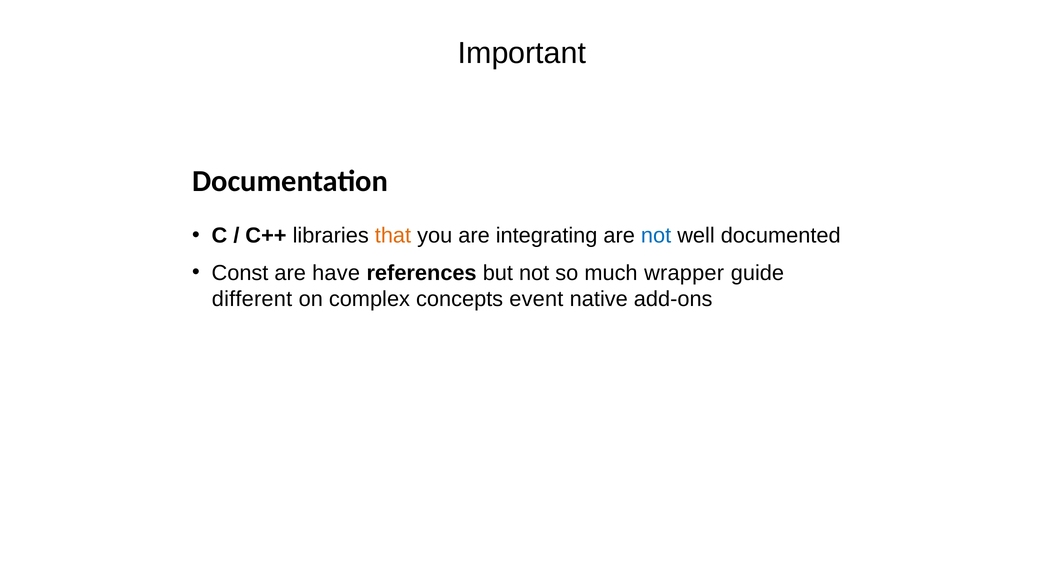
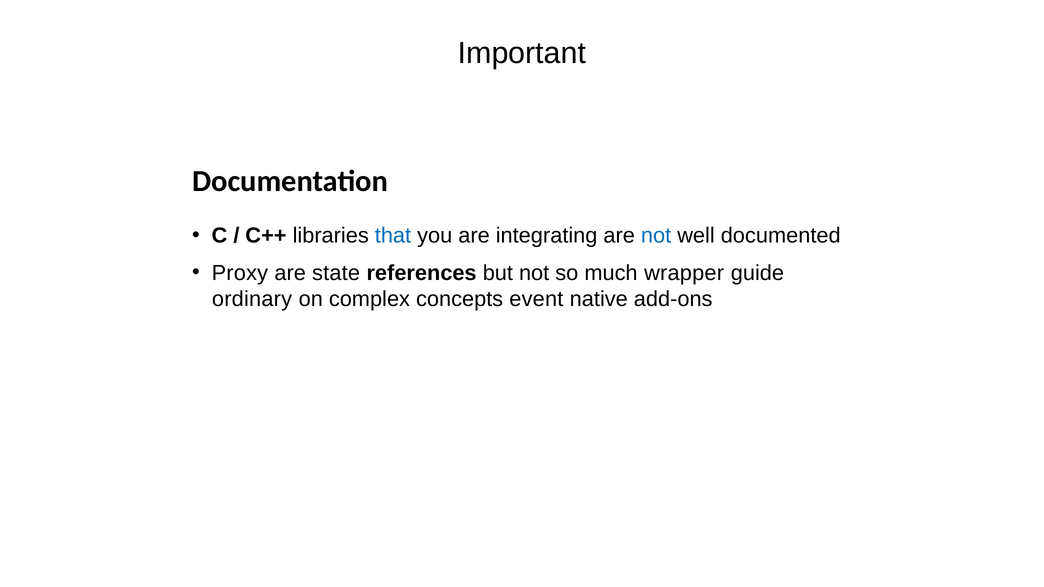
that colour: orange -> blue (393, 236)
Const: Const -> Proxy (240, 273)
have: have -> state (336, 273)
different: different -> ordinary (252, 299)
